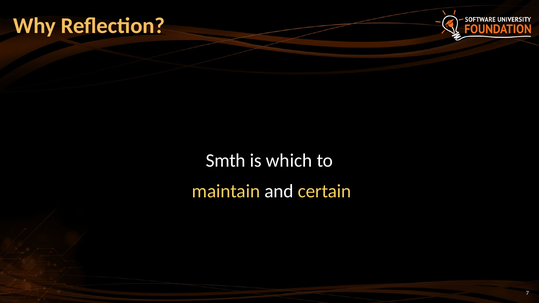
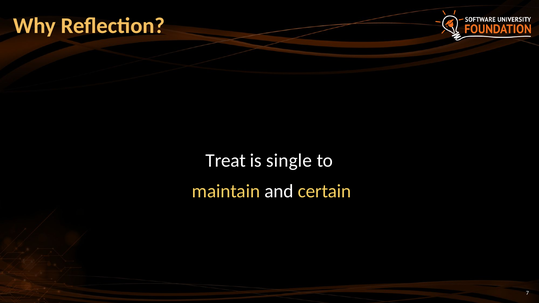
Smth: Smth -> Treat (226, 161)
which: which -> single (289, 161)
